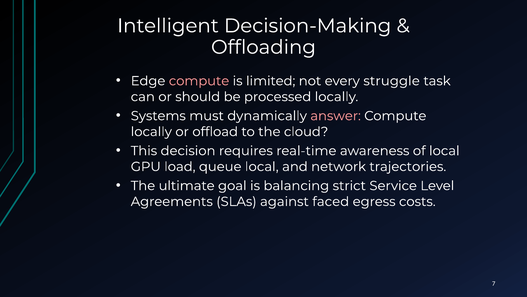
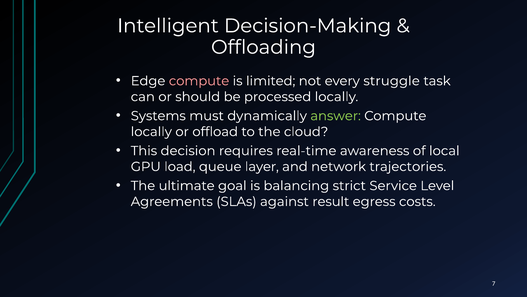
answer colour: pink -> light green (336, 116)
queue local: local -> layer (262, 166)
faced: faced -> result (331, 201)
